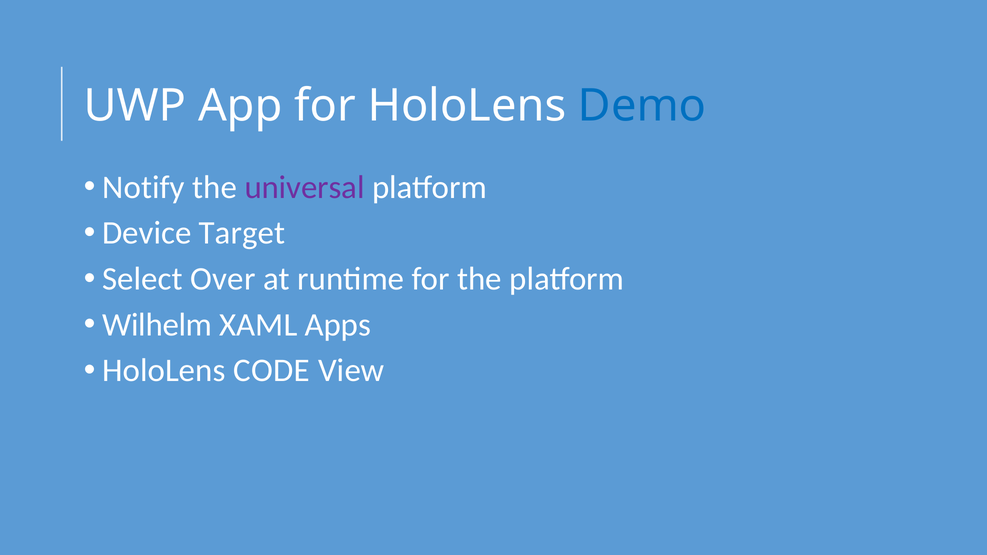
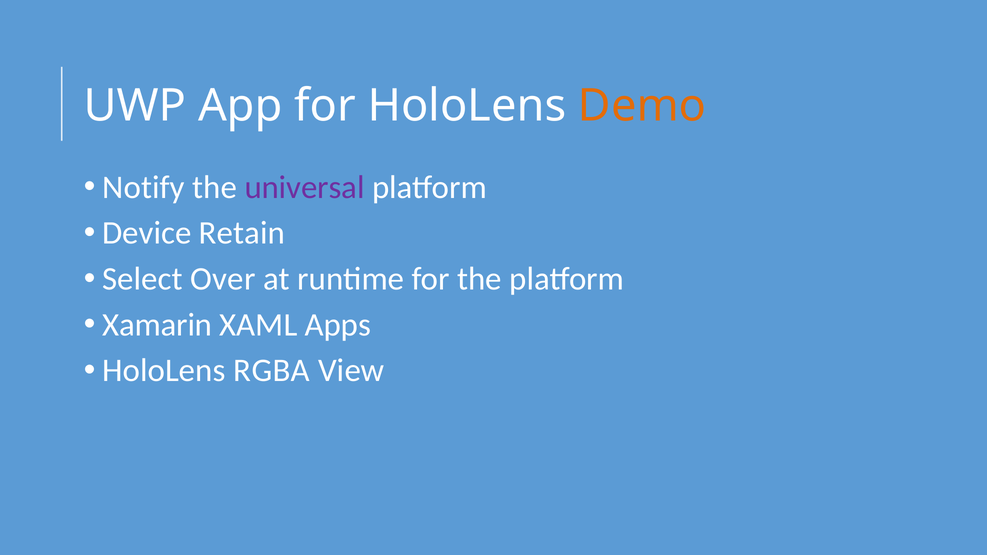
Demo colour: blue -> orange (642, 106)
Target: Target -> Retain (242, 233)
Wilhelm: Wilhelm -> Xamarin (157, 325)
CODE: CODE -> RGBA (272, 371)
